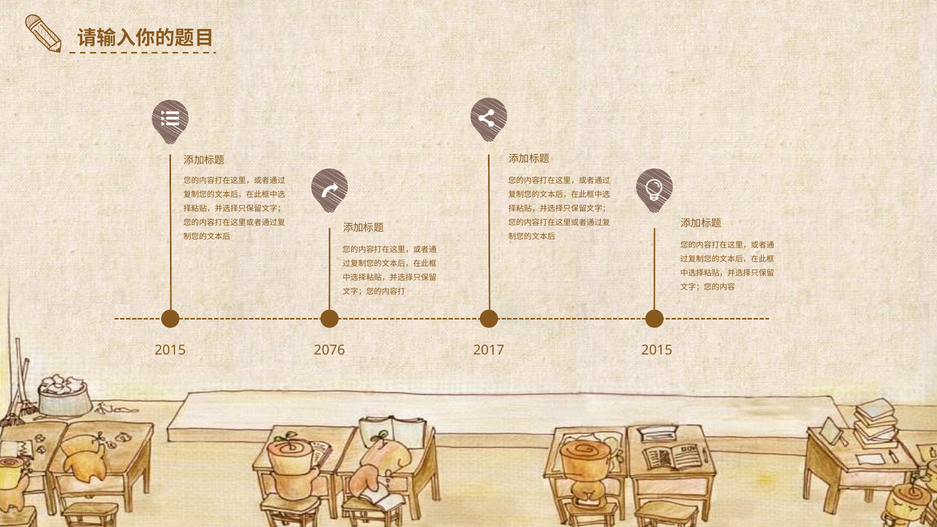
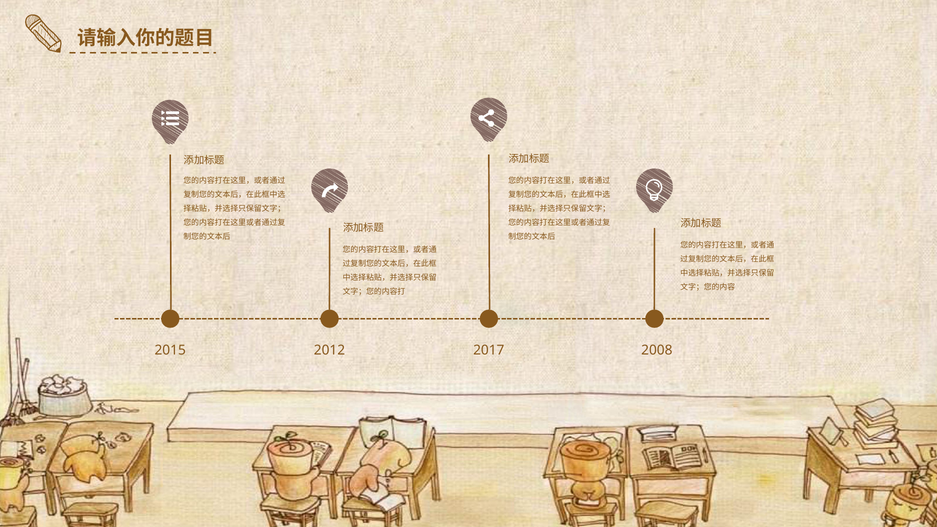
2076: 2076 -> 2012 (329, 350)
2017 2015: 2015 -> 2008 (657, 350)
